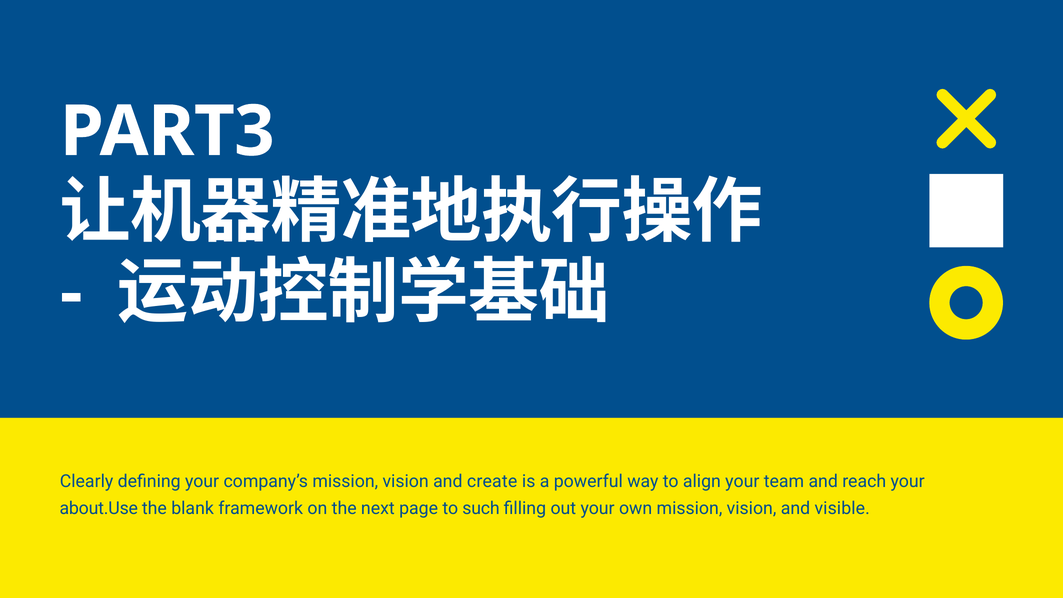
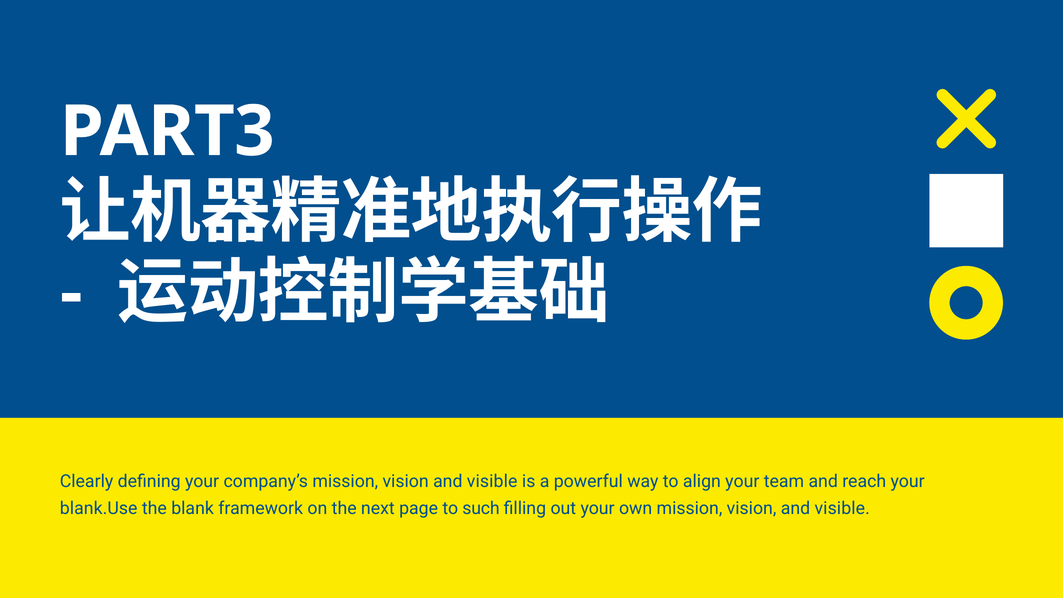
create: create -> visible (492, 482)
about.Use: about.Use -> blank.Use (99, 508)
